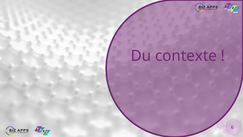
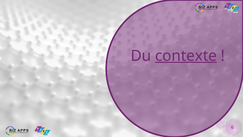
contexte underline: none -> present (186, 56)
